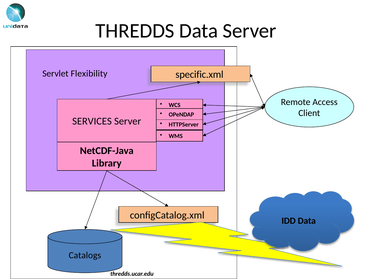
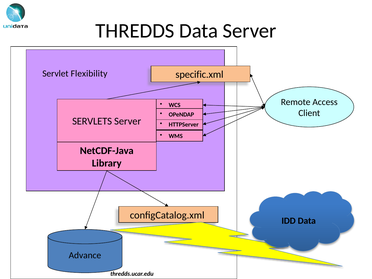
SERVICES: SERVICES -> SERVLETS (92, 121)
Catalogs: Catalogs -> Advance (85, 255)
